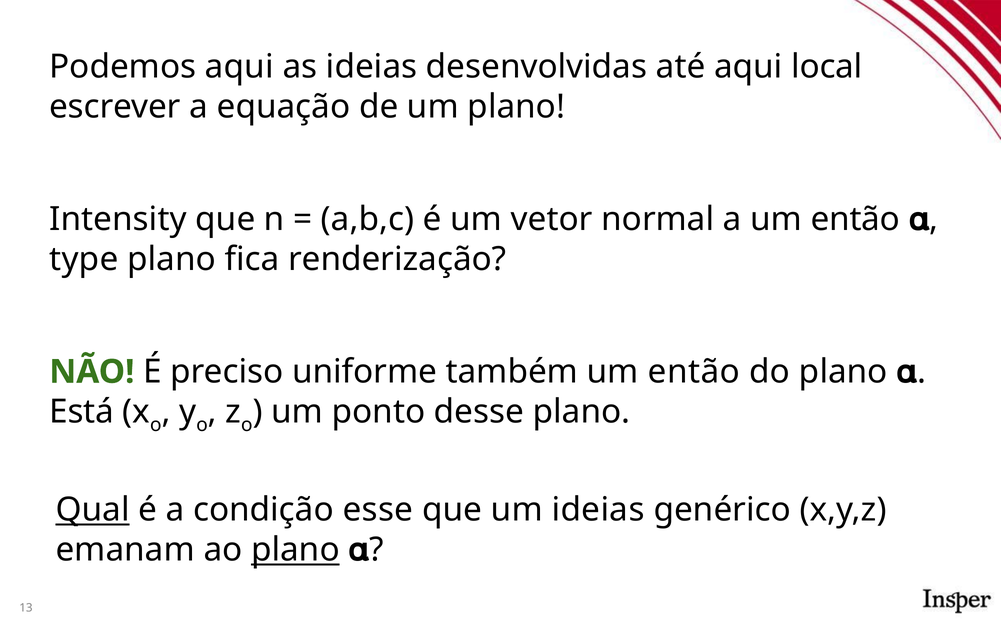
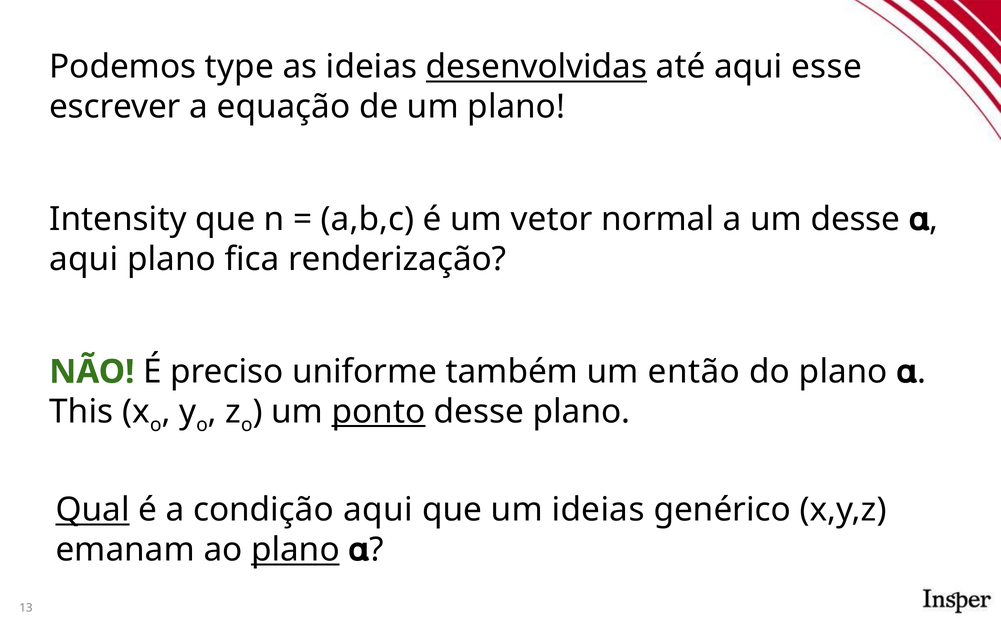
Podemos aqui: aqui -> type (239, 67)
desenvolvidas underline: none -> present (537, 67)
local: local -> esse (827, 67)
a um então: então -> desse (855, 220)
type: type -> aqui (84, 260)
Está: Está -> This (81, 412)
ponto underline: none -> present (378, 412)
condição esse: esse -> aqui (378, 510)
